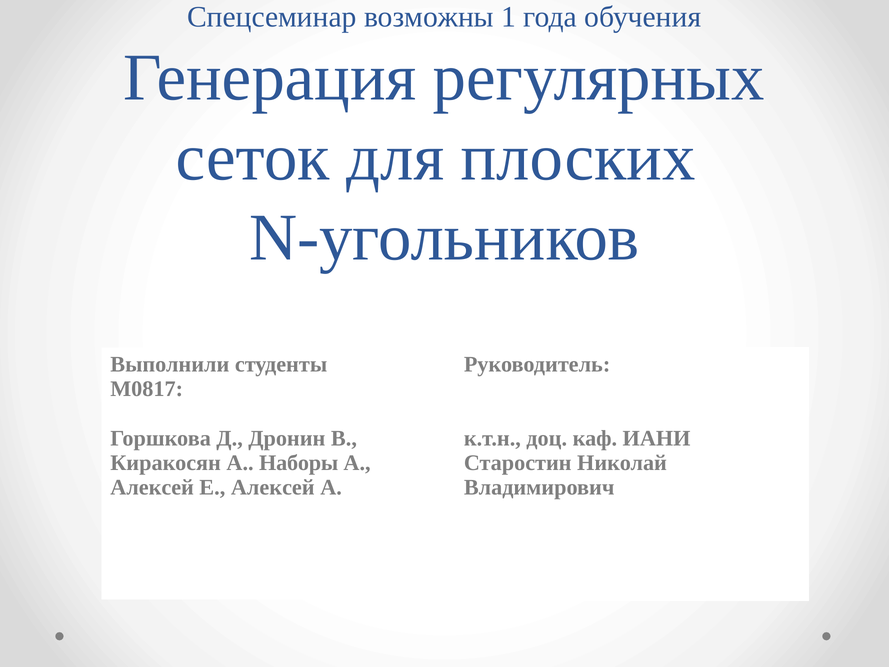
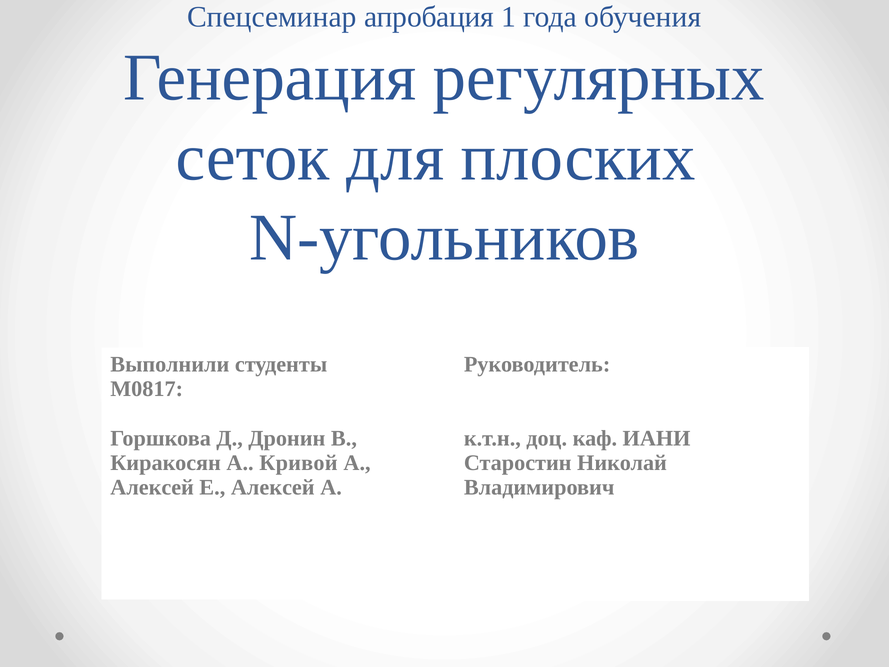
возможны: возможны -> апробация (429, 17)
Наборы: Наборы -> Кривой (298, 463)
